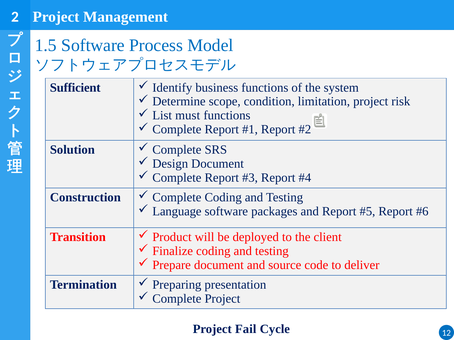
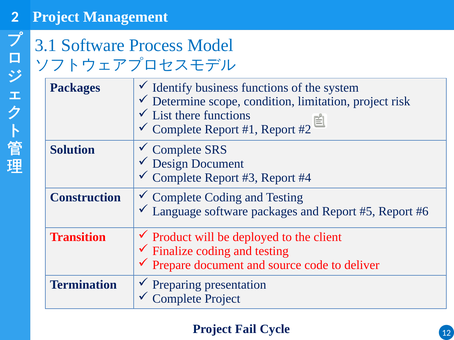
1.5: 1.5 -> 3.1 (46, 45)
Sufficient: Sufficient -> Packages (75, 88)
must: must -> there (188, 116)
